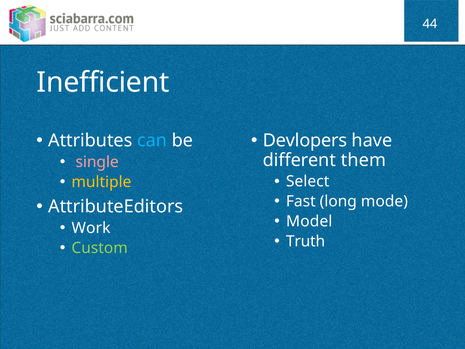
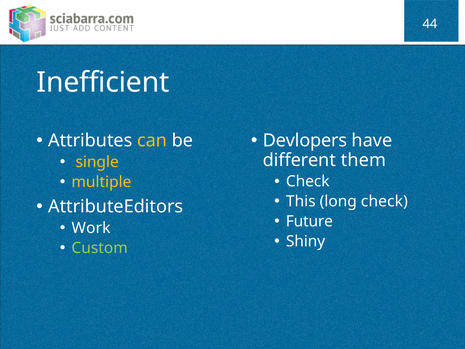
can colour: light blue -> yellow (152, 140)
single colour: pink -> yellow (97, 162)
Select: Select -> Check (308, 181)
Fast: Fast -> This (301, 201)
long mode: mode -> check (384, 201)
Model: Model -> Future (309, 221)
Truth: Truth -> Shiny (306, 241)
